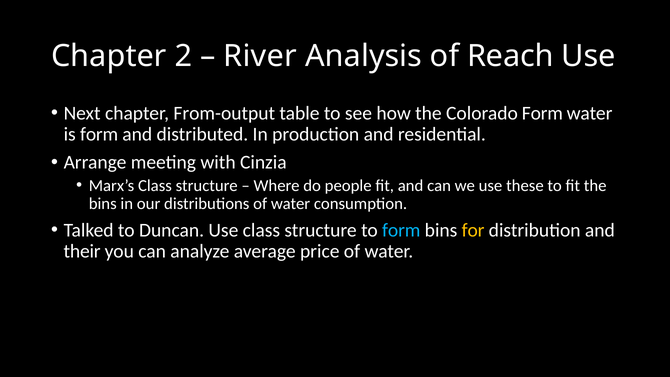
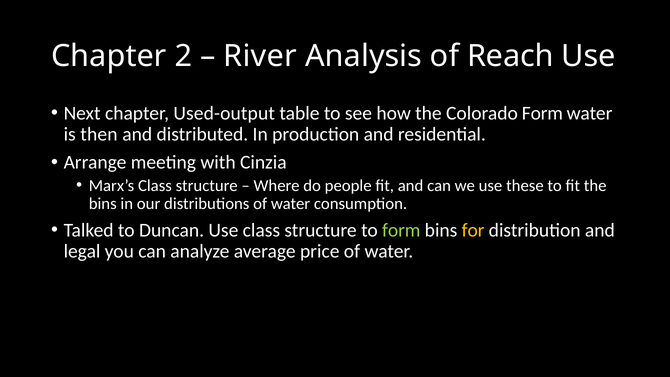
From-output: From-output -> Used-output (224, 113)
is form: form -> then (99, 134)
form colour: light blue -> light green (401, 230)
their: their -> legal (82, 251)
